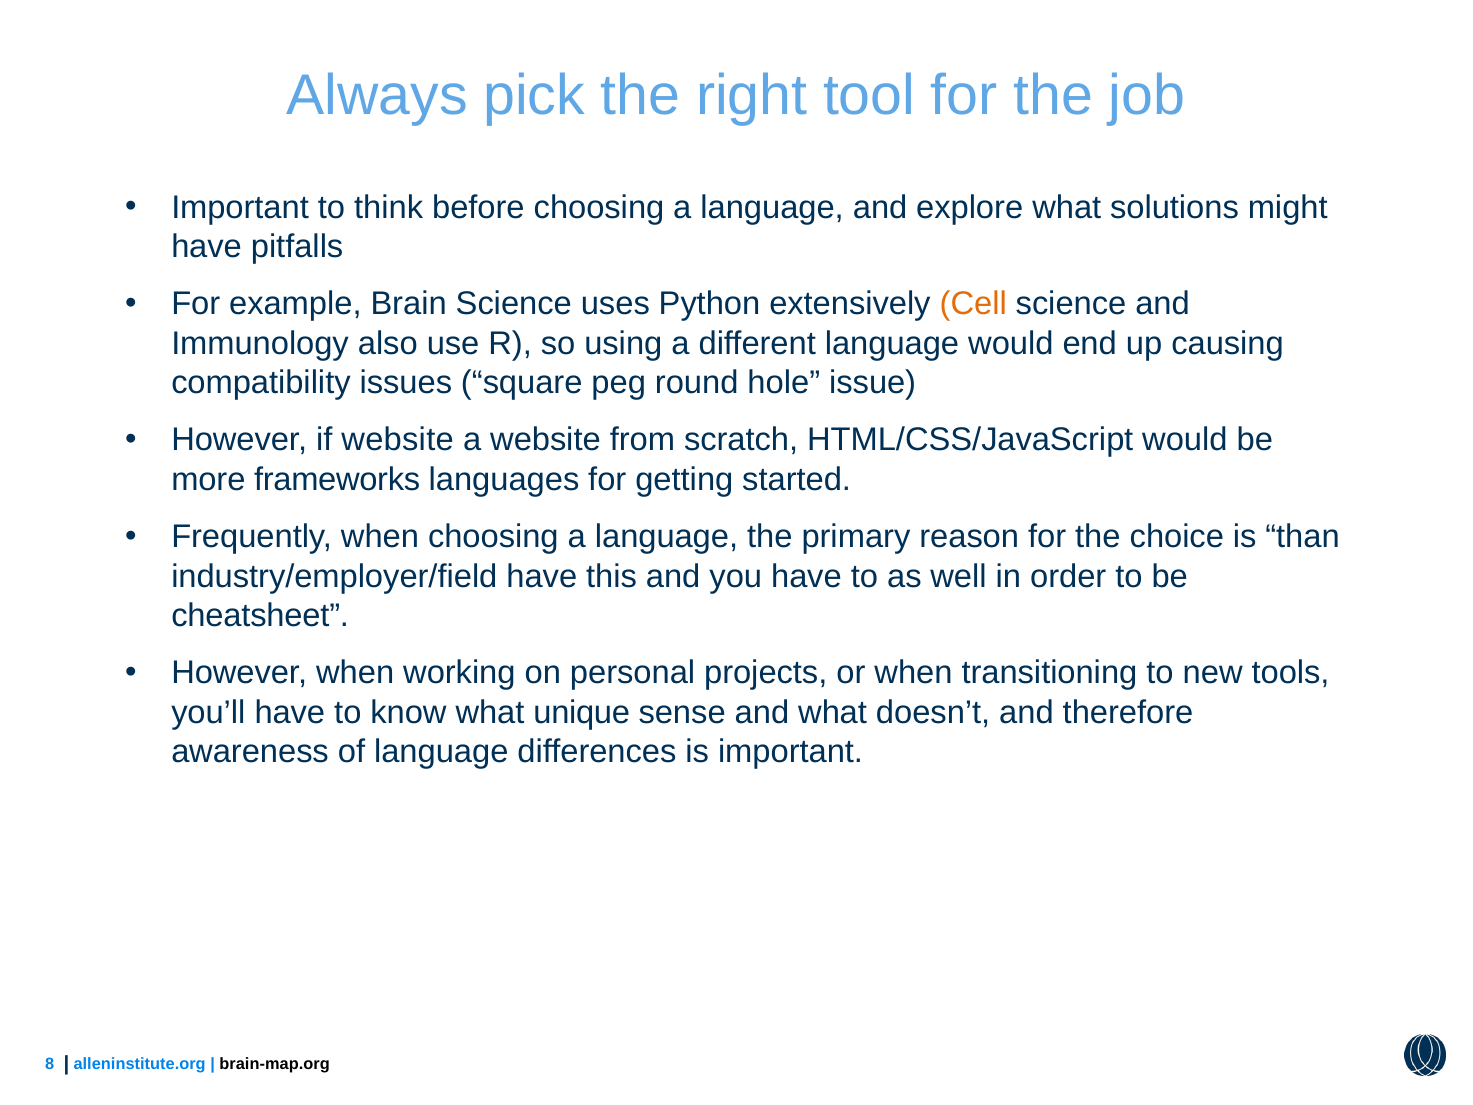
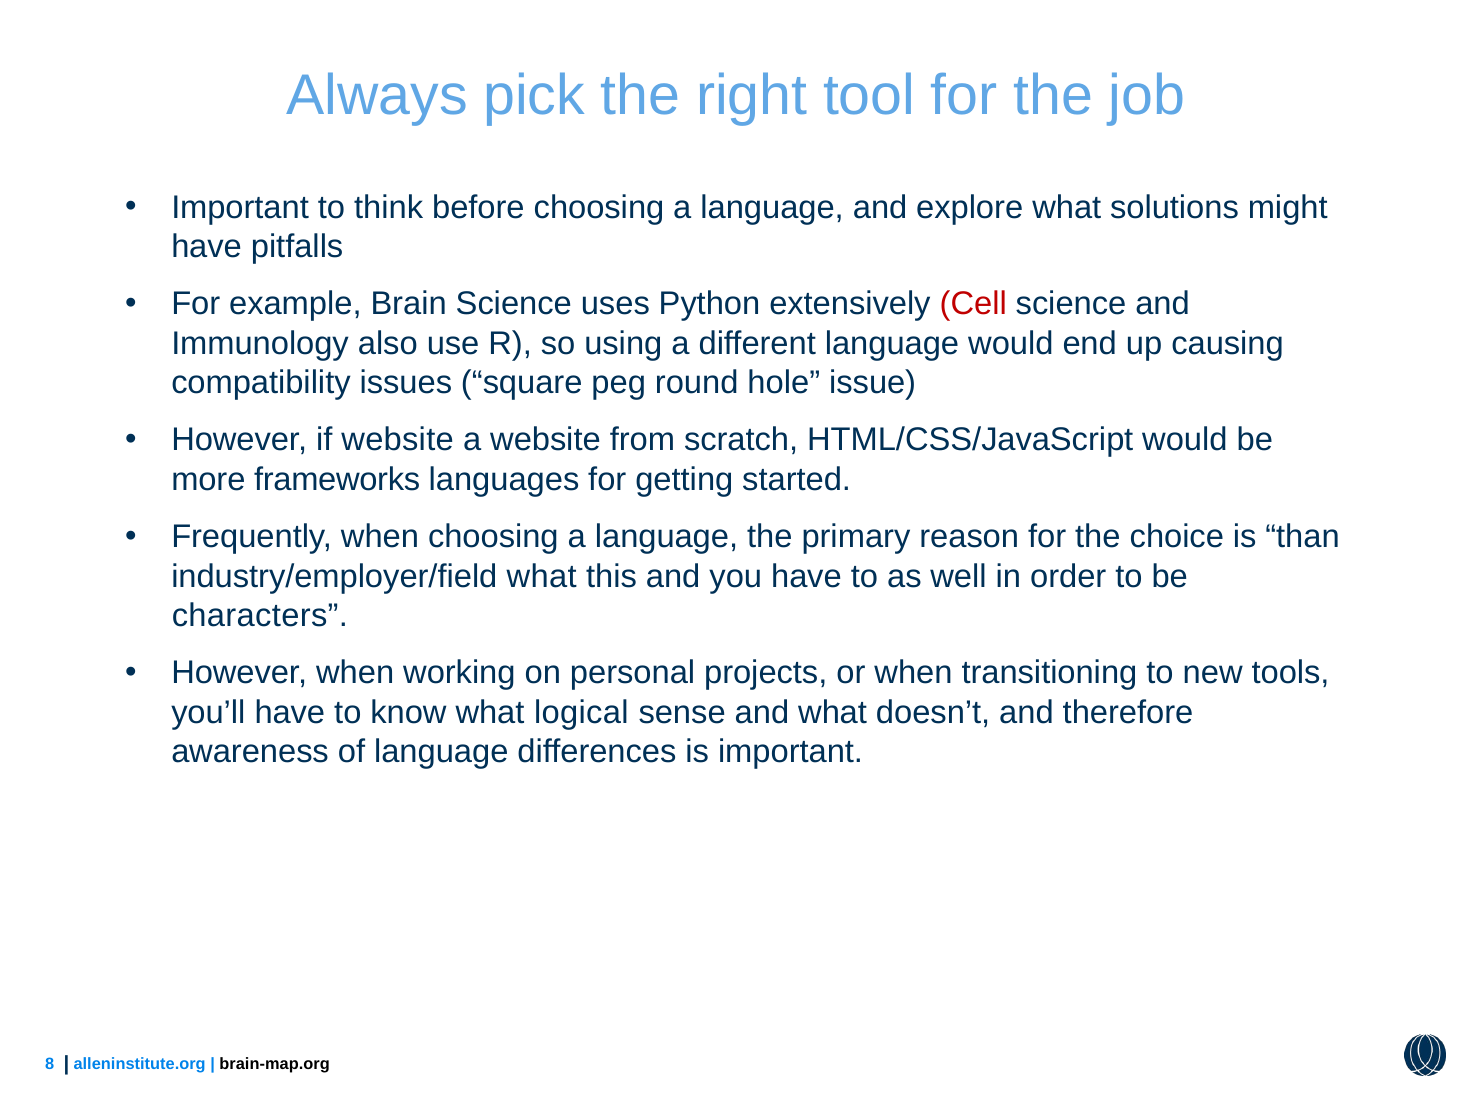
Cell colour: orange -> red (973, 304)
industry/employer/field have: have -> what (542, 576)
cheatsheet: cheatsheet -> characters (260, 615)
unique: unique -> logical (581, 712)
